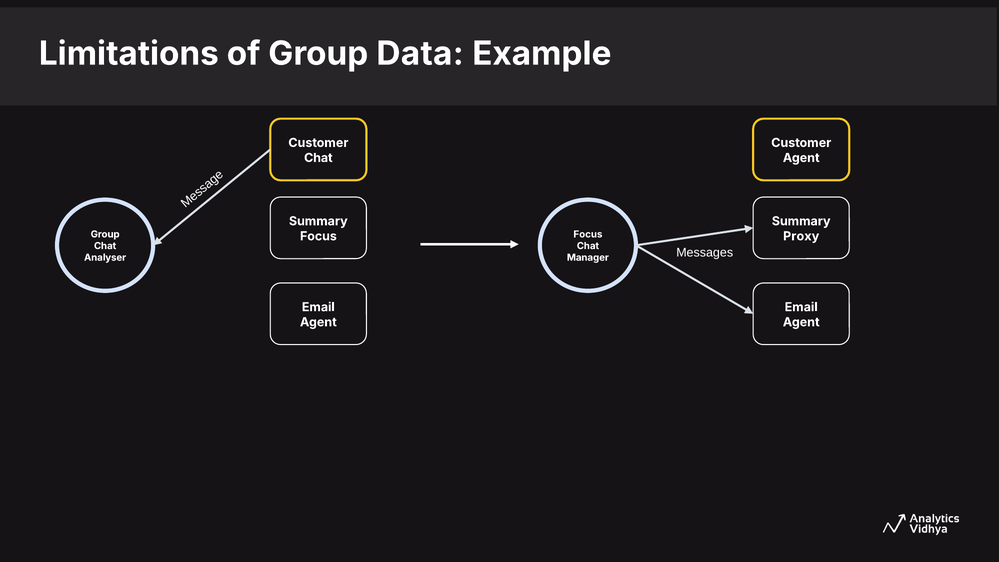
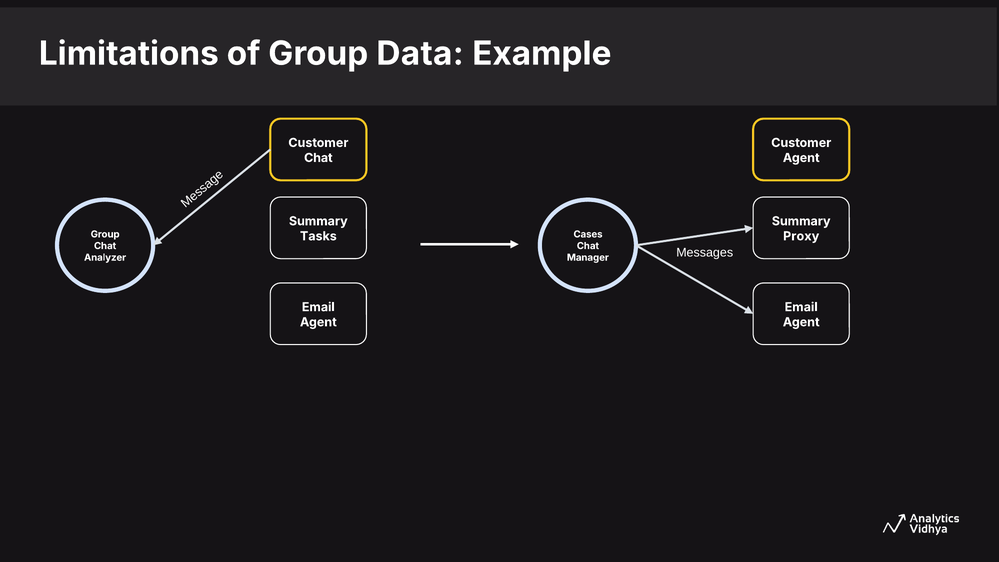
Focus: Focus -> Cases (588, 234)
Focus: Focus -> Tasks (318, 236)
Analyser: Analyser -> Analyzer (105, 258)
